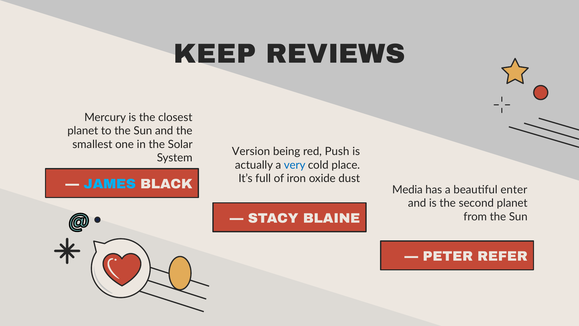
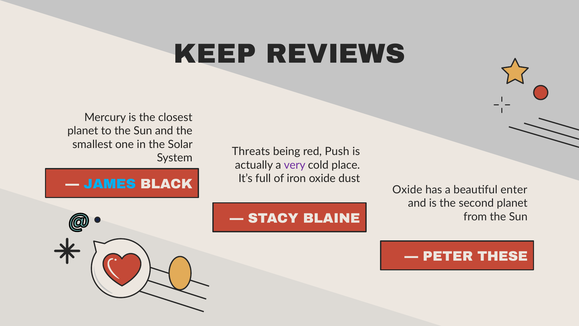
Version: Version -> Threats (251, 151)
very colour: blue -> purple (295, 165)
Media: Media -> Oxide (407, 189)
REFER: REFER -> THESE (503, 256)
